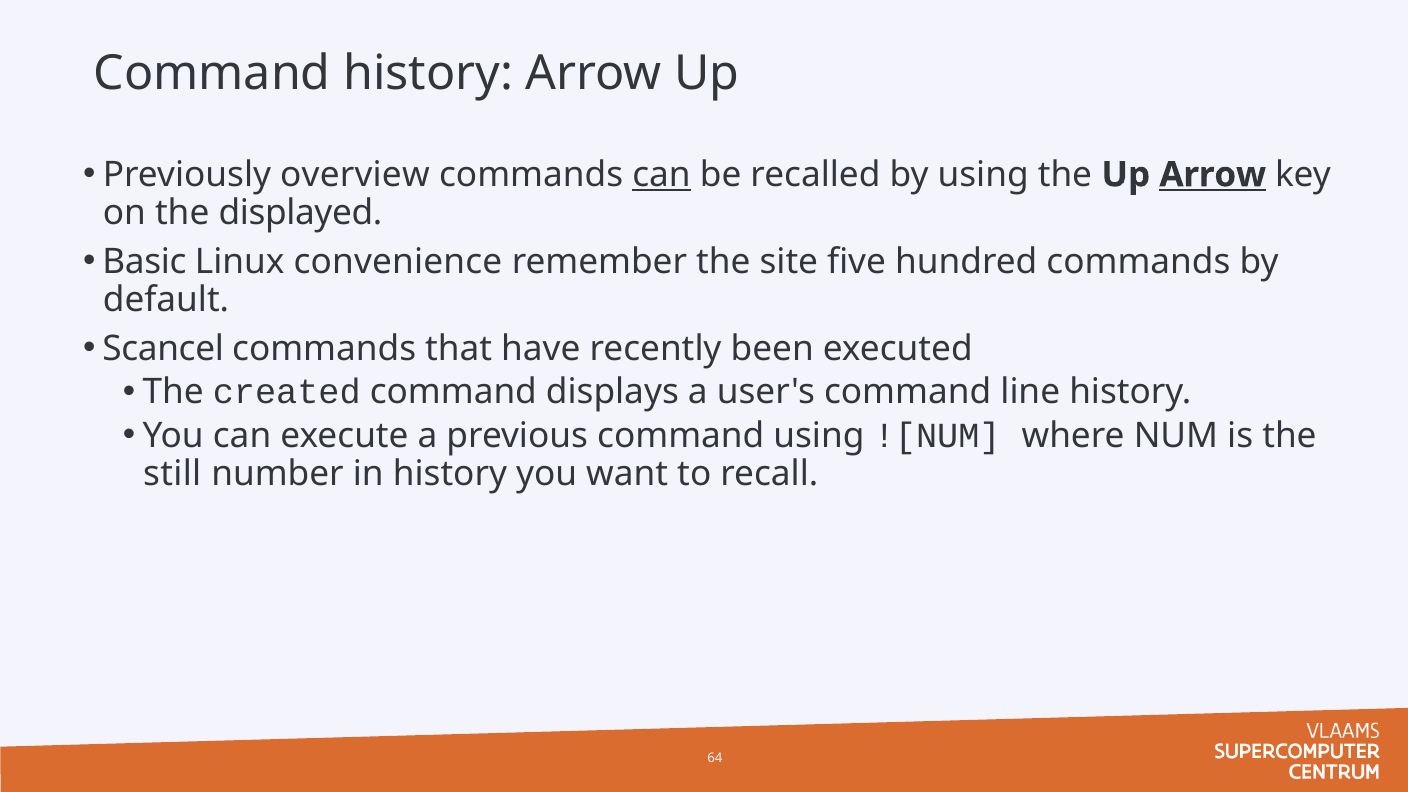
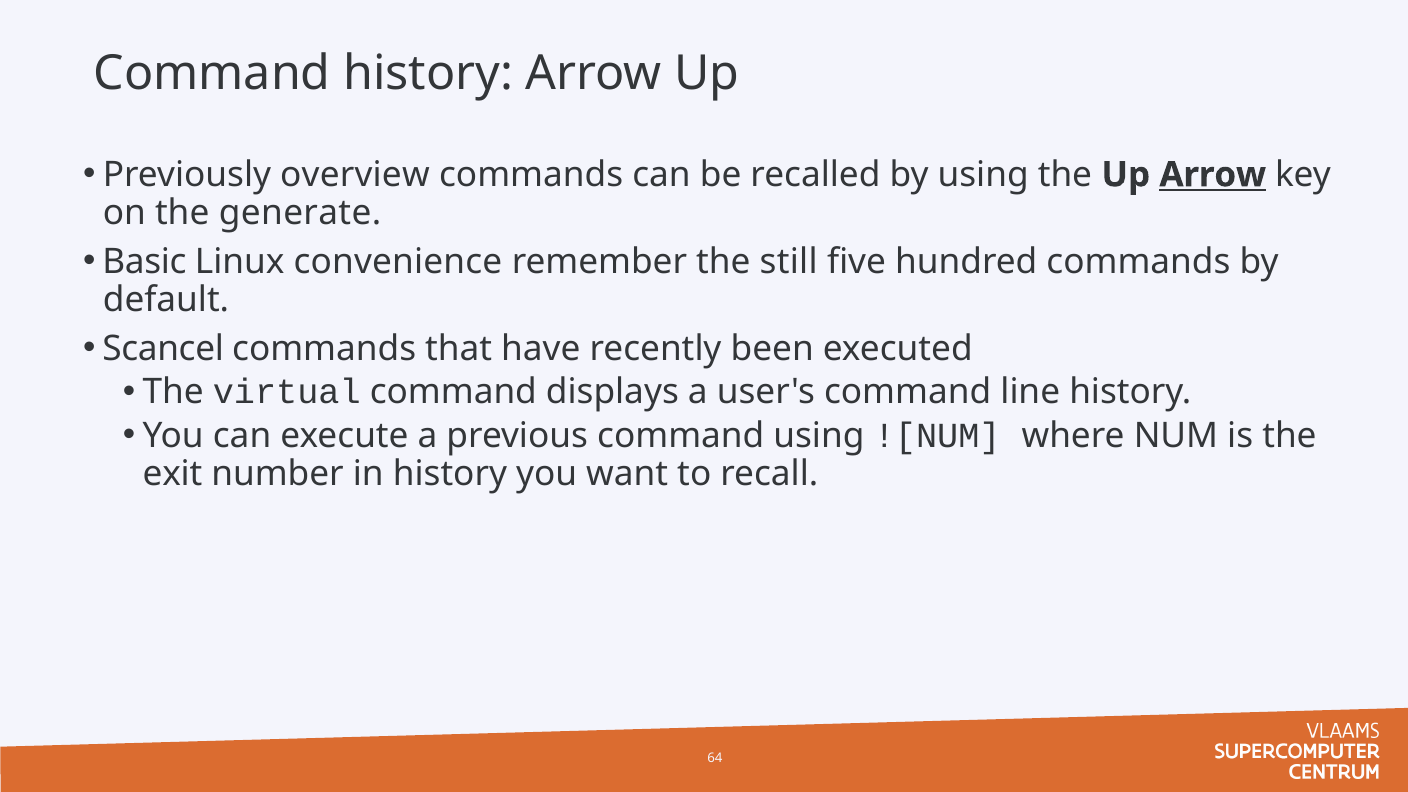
can underline: present -> none (662, 175)
displayed: displayed -> generate (300, 213)
site: site -> still (789, 262)
created: created -> virtual (287, 392)
still: still -> exit (172, 474)
